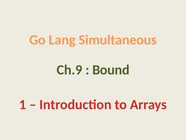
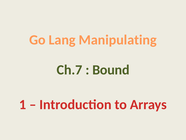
Simultaneous: Simultaneous -> Manipulating (118, 40)
Ch.9: Ch.9 -> Ch.7 (70, 70)
